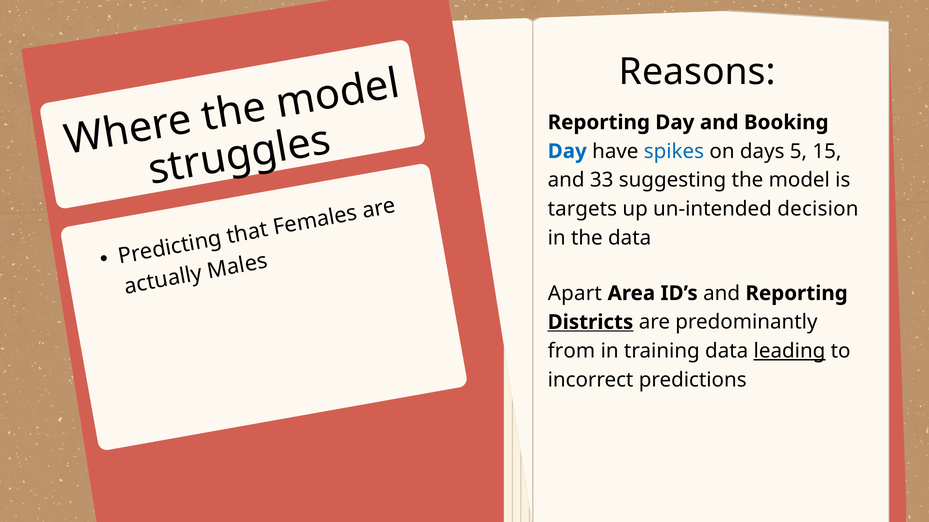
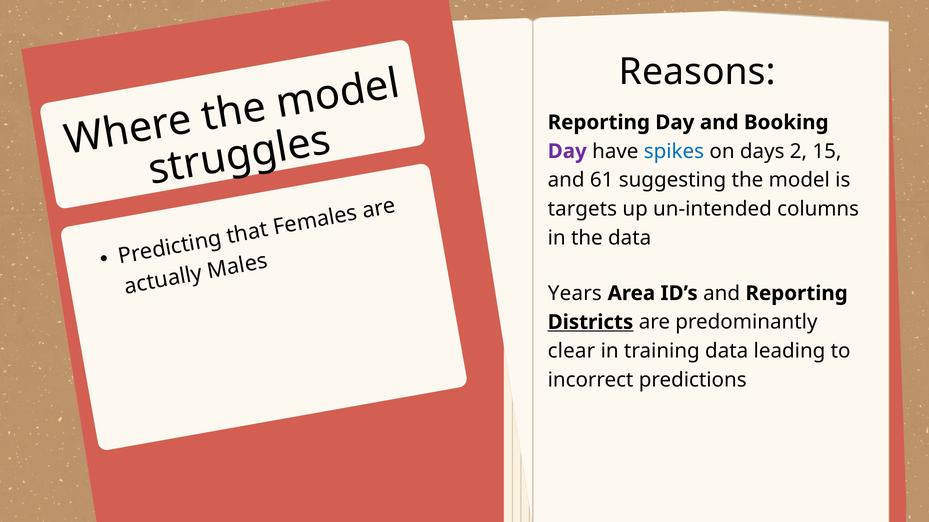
Day colour: blue -> purple (567, 151)
5: 5 -> 2 (798, 151)
33: 33 -> 61 (602, 180)
decision: decision -> columns (818, 209)
Apart: Apart -> Years (575, 294)
from: from -> clear (571, 351)
leading underline: present -> none (789, 351)
